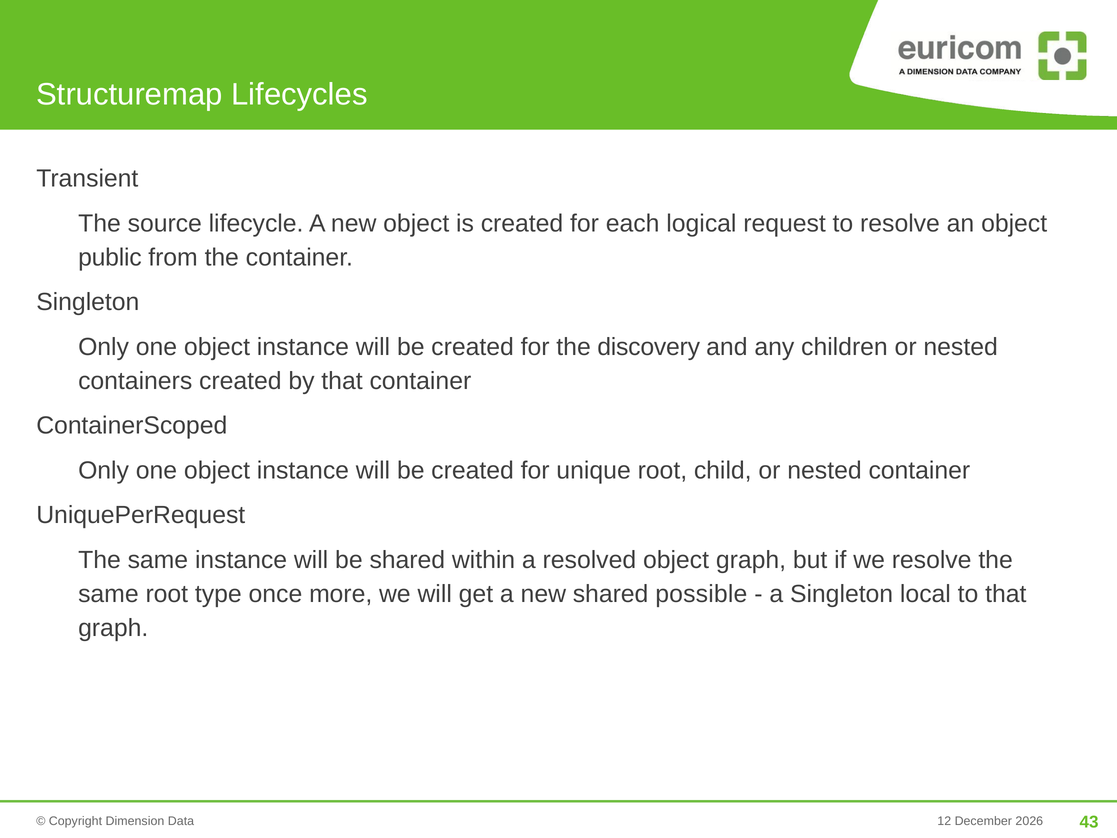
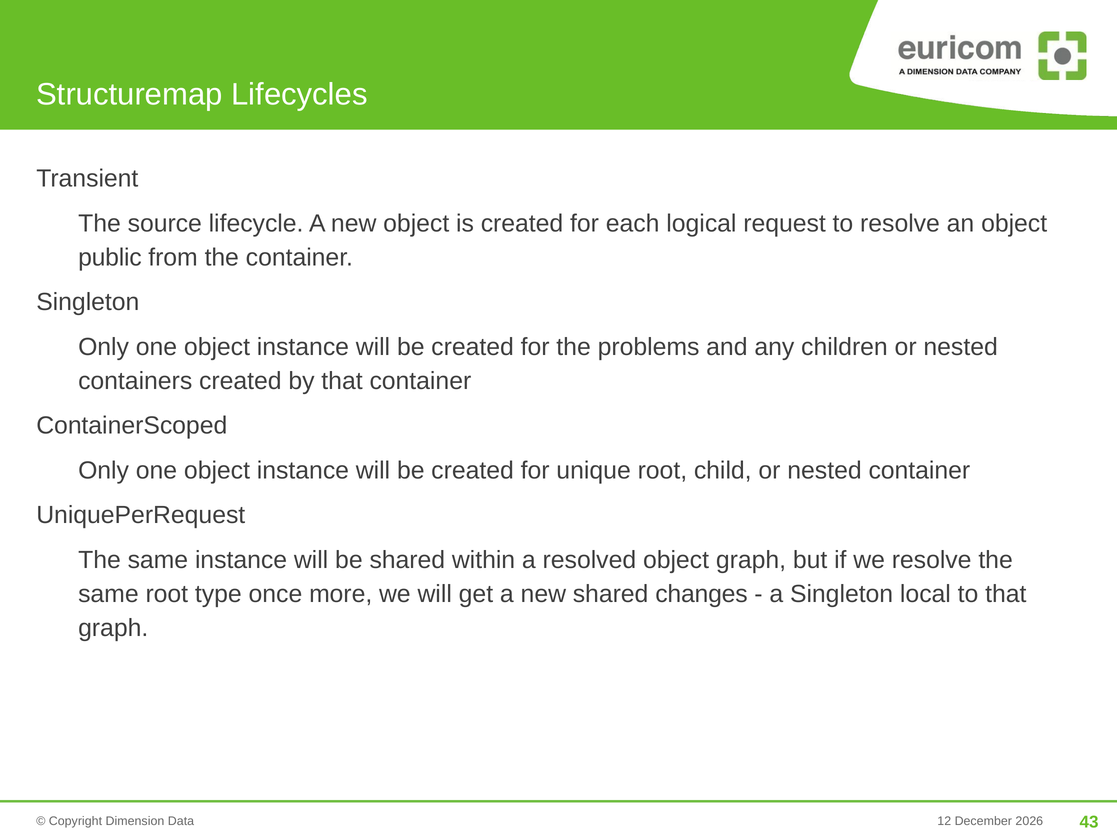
discovery: discovery -> problems (649, 347)
possible: possible -> changes (701, 594)
